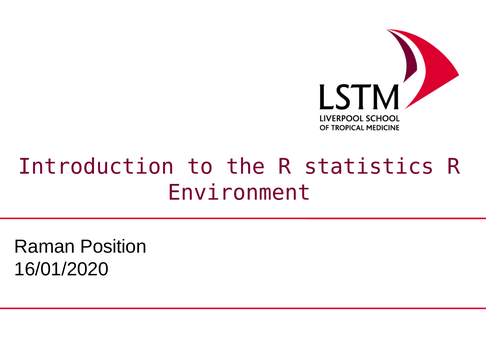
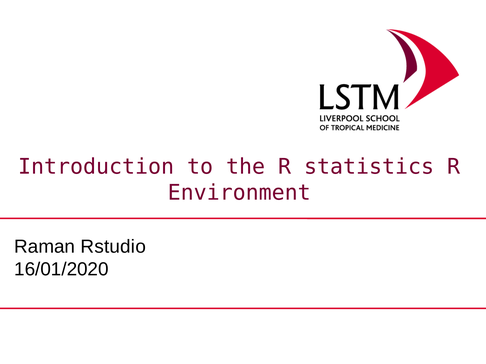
Position: Position -> Rstudio (113, 247)
